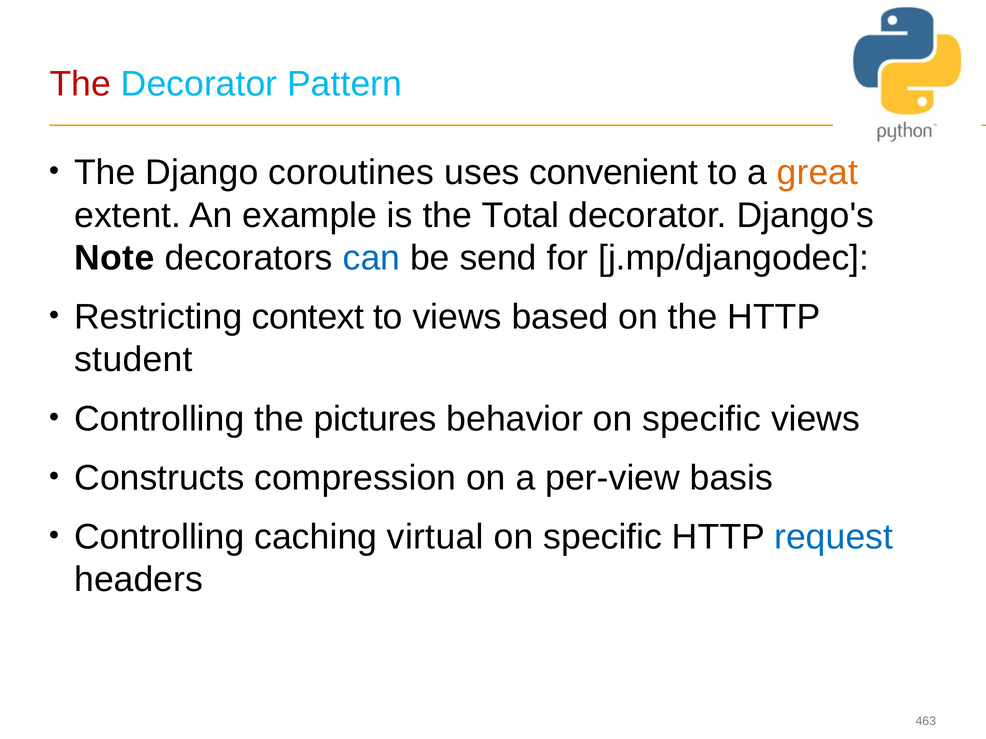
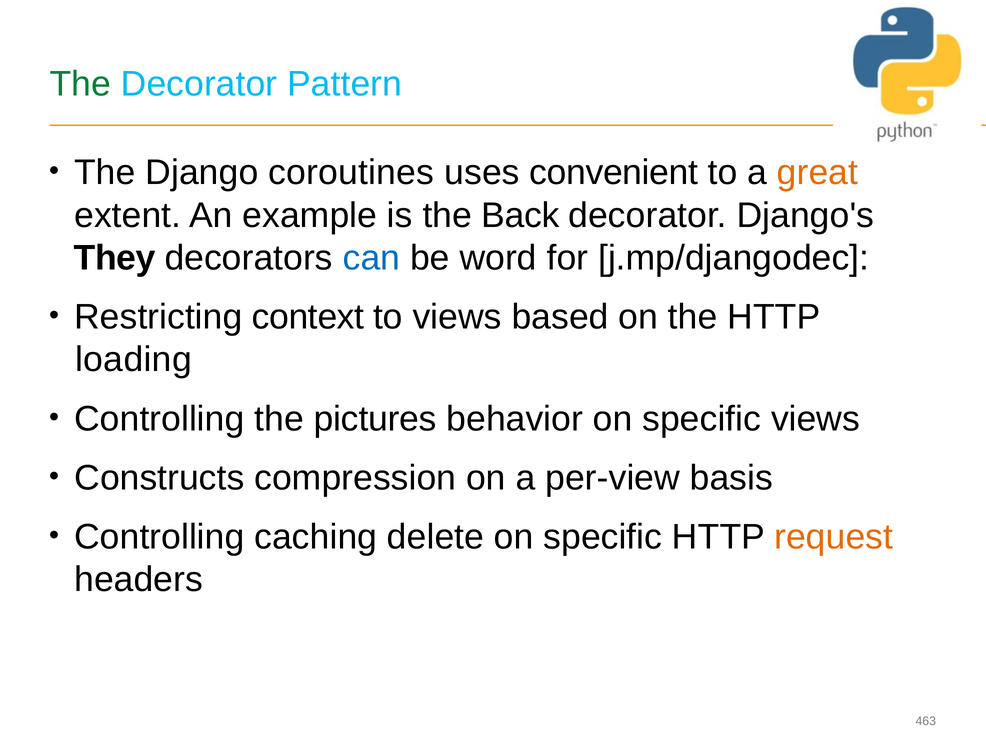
The colour: red -> green (80, 84)
Total: Total -> Back (520, 215)
Note: Note -> They (115, 258)
send: send -> word (498, 258)
student: student -> loading (133, 360)
virtual: virtual -> delete (435, 537)
request colour: blue -> orange (834, 537)
